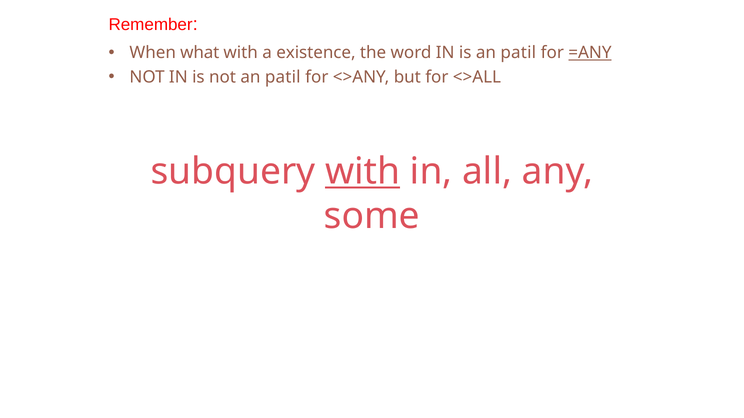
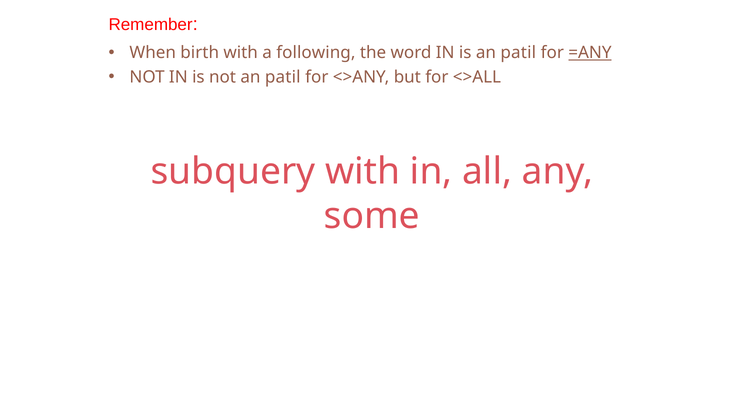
what: what -> birth (200, 53)
existence: existence -> following (316, 53)
with underline: present -> none (363, 172)
